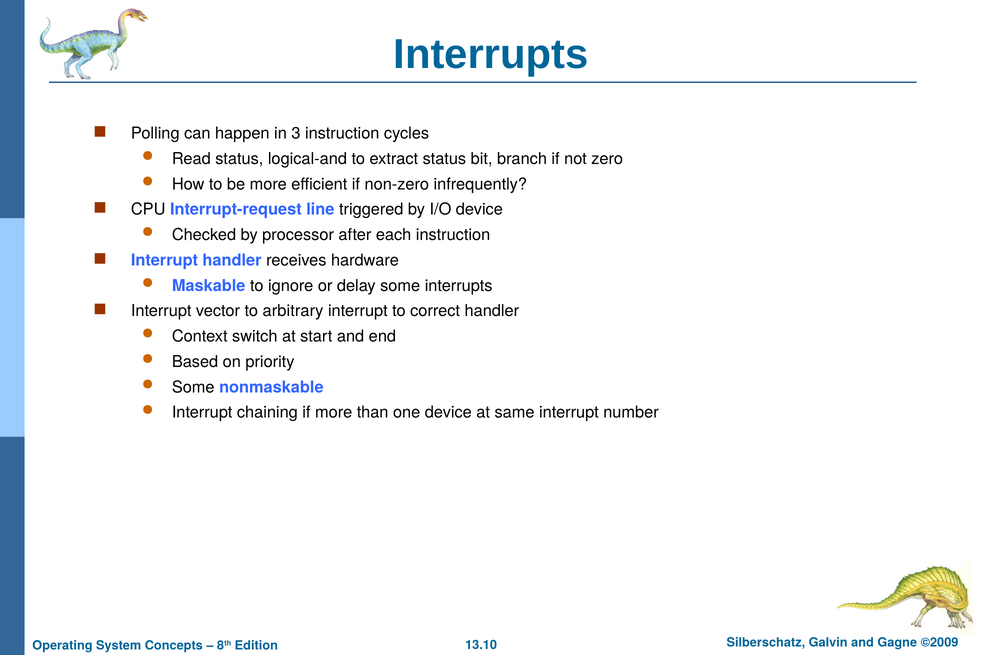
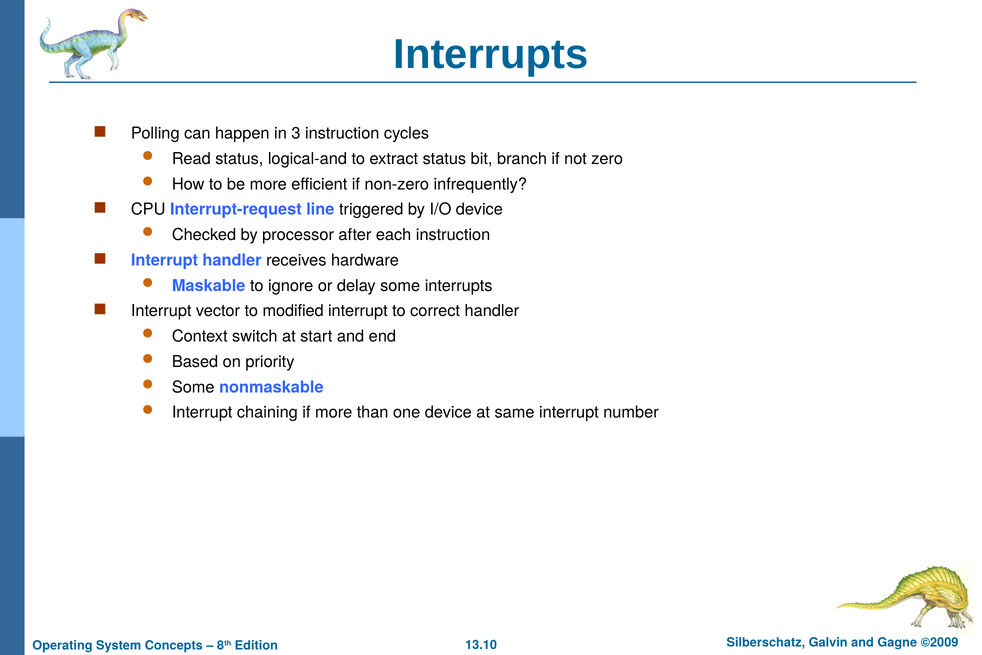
arbitrary: arbitrary -> modified (293, 311)
